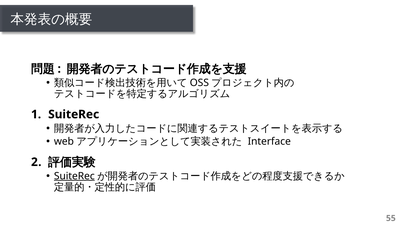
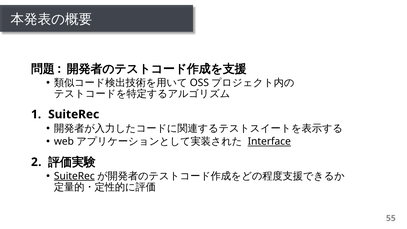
Interface underline: none -> present (269, 141)
